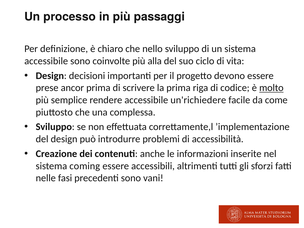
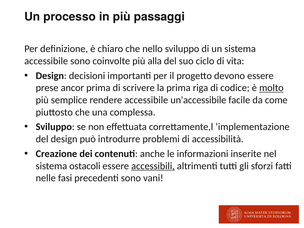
un'richiedere: un'richiedere -> un'accessibile (198, 100)
coming: coming -> ostacoli (85, 166)
accessibili underline: none -> present (153, 166)
